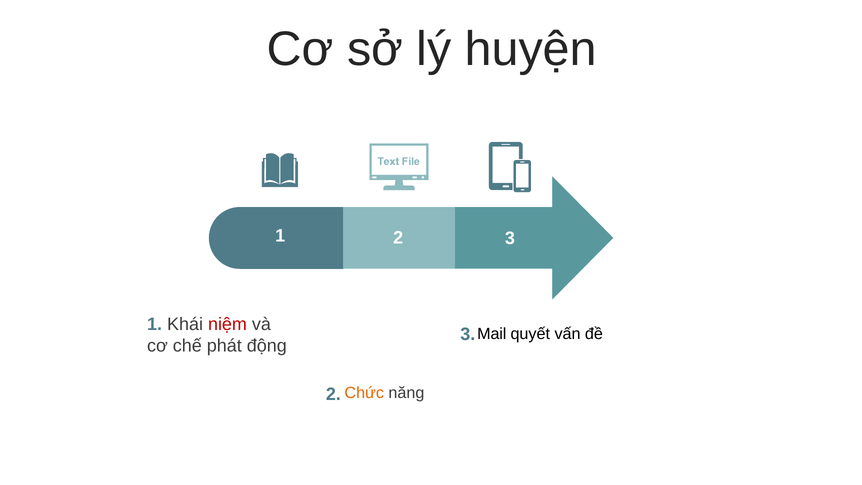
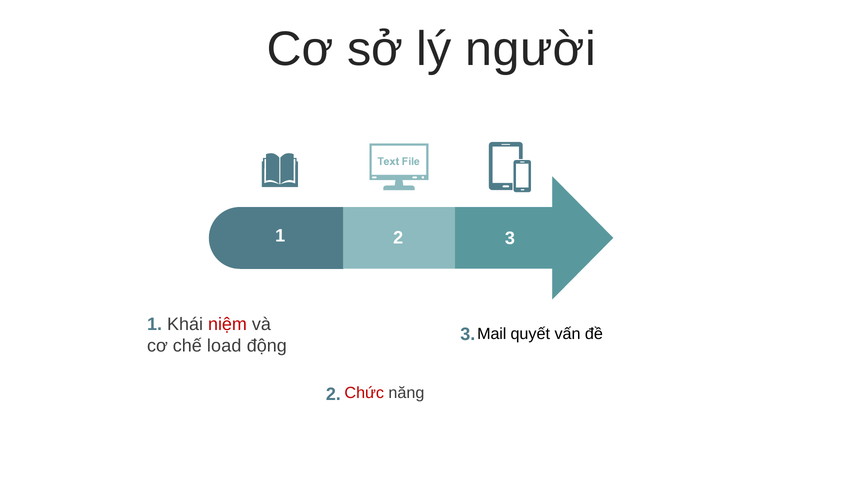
huyện: huyện -> người (531, 49)
phát: phát -> load (224, 346)
Chức colour: orange -> red (364, 393)
